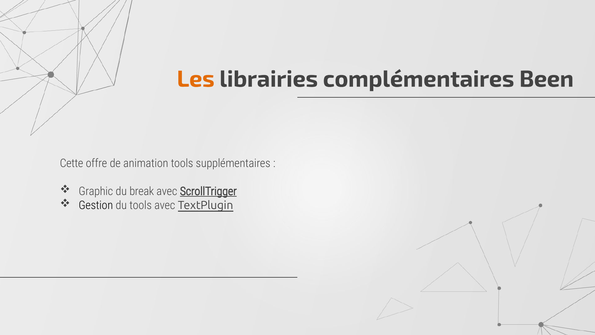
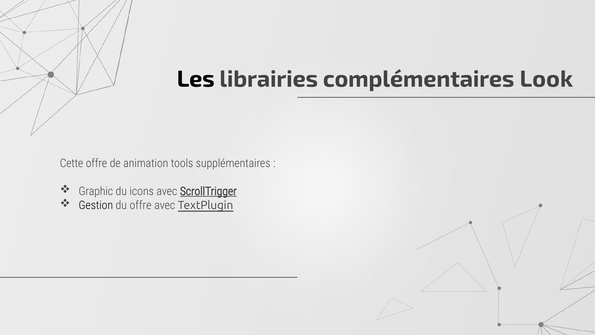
Les colour: orange -> black (196, 79)
Been: Been -> Look (546, 79)
break: break -> icons (142, 191)
du tools: tools -> offre (141, 205)
